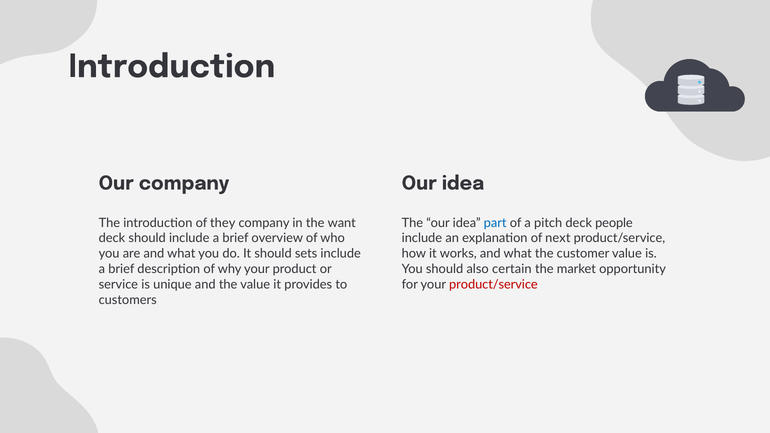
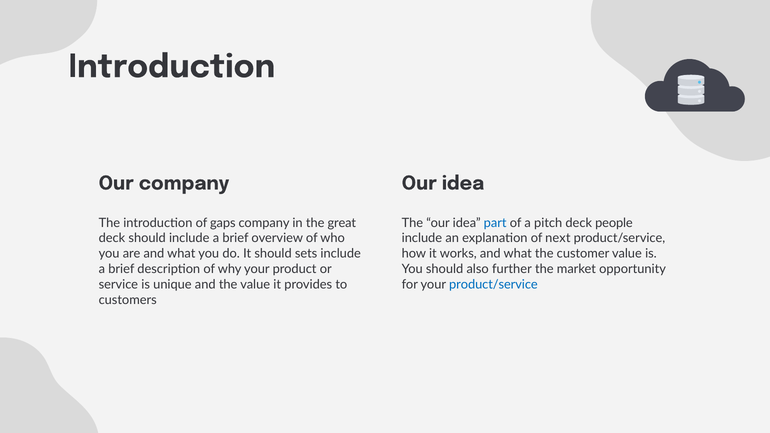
they: they -> gaps (223, 223)
want: want -> great (342, 223)
certain: certain -> further (512, 269)
product/service colour: red -> blue (493, 284)
